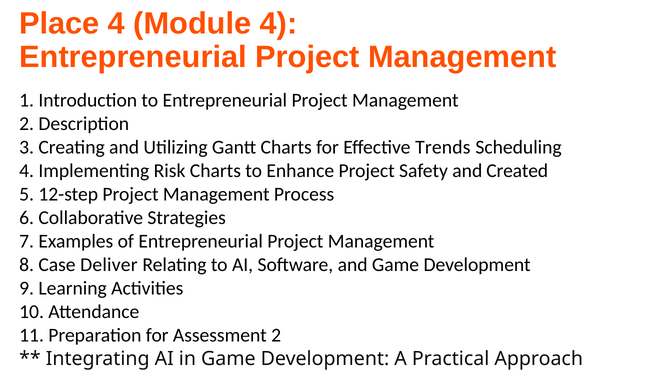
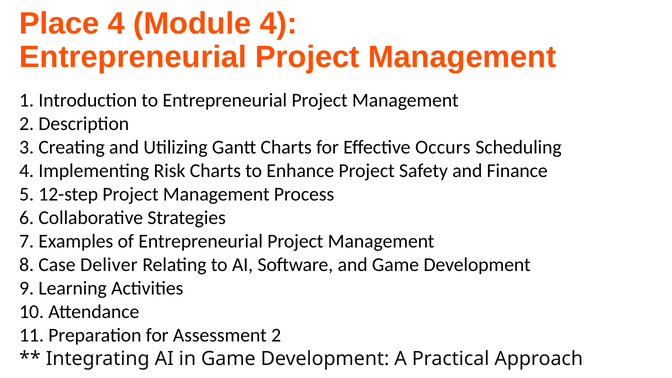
Trends: Trends -> Occurs (443, 147)
Created: Created -> Finance (517, 171)
